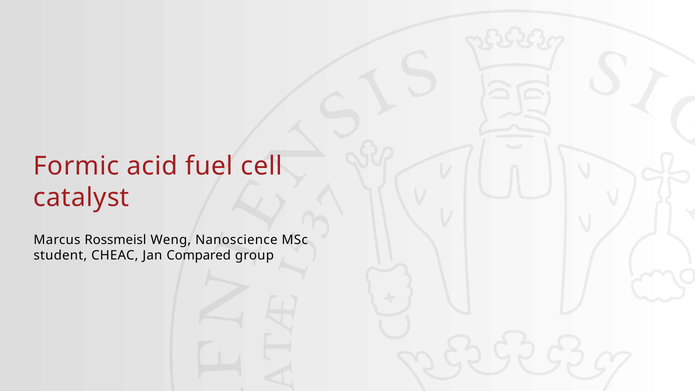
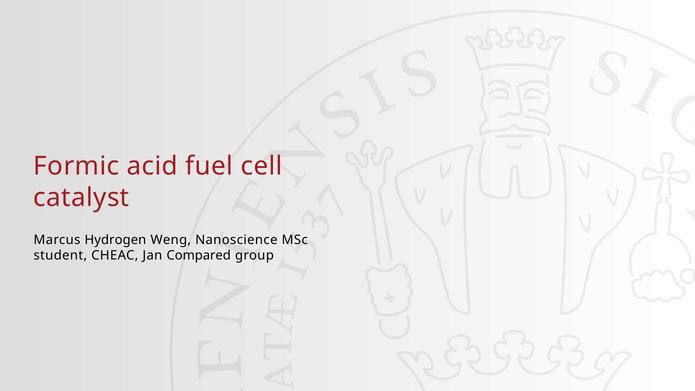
Rossmeisl: Rossmeisl -> Hydrogen (115, 240)
